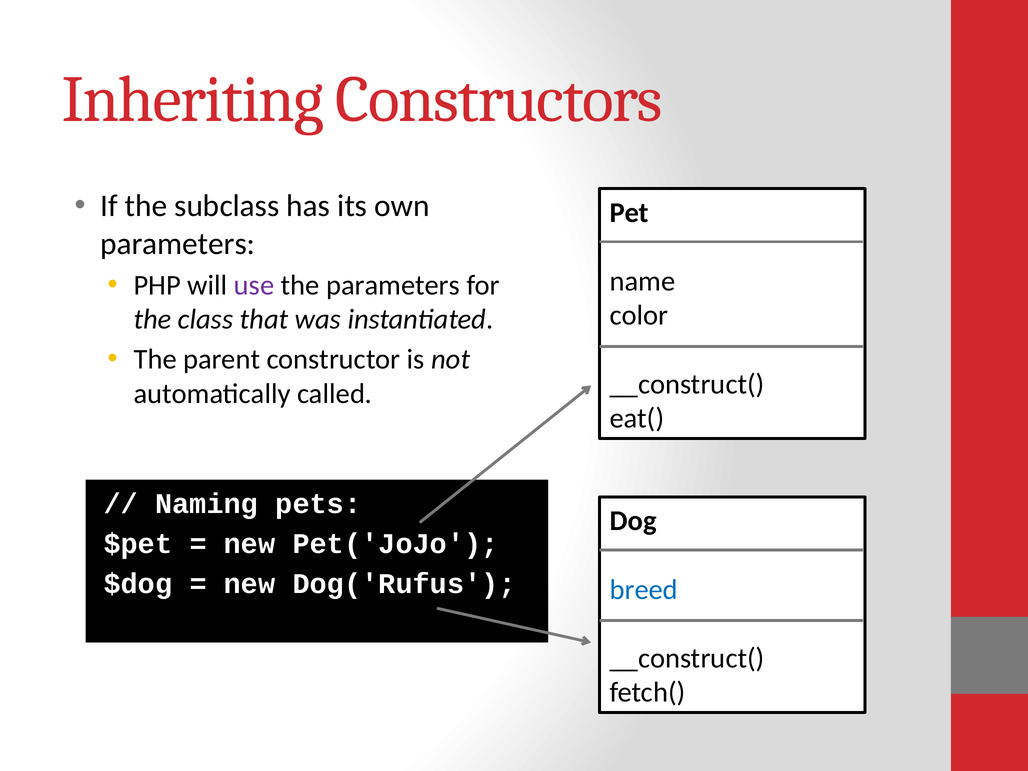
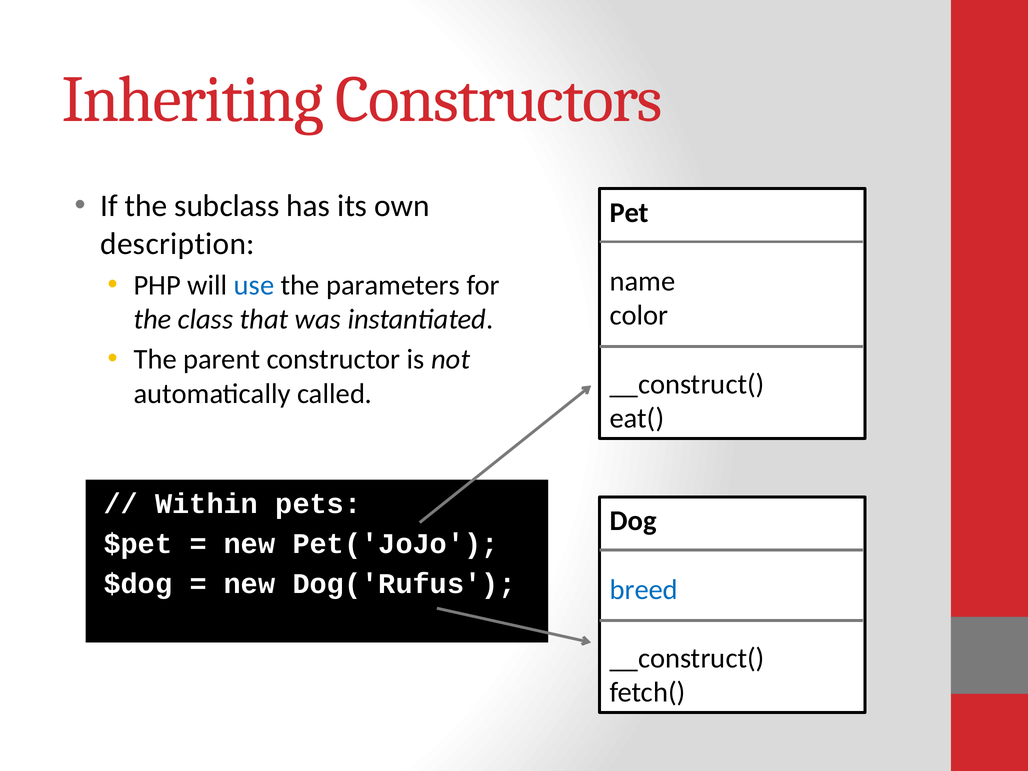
parameters: parameters -> description (178, 244)
use colour: purple -> blue (254, 285)
Naming: Naming -> Within (207, 504)
